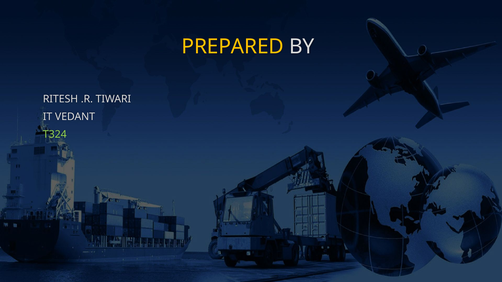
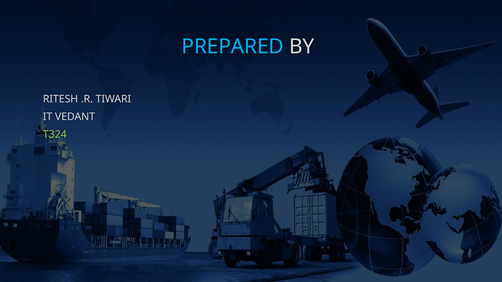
PREPARED colour: yellow -> light blue (233, 47)
